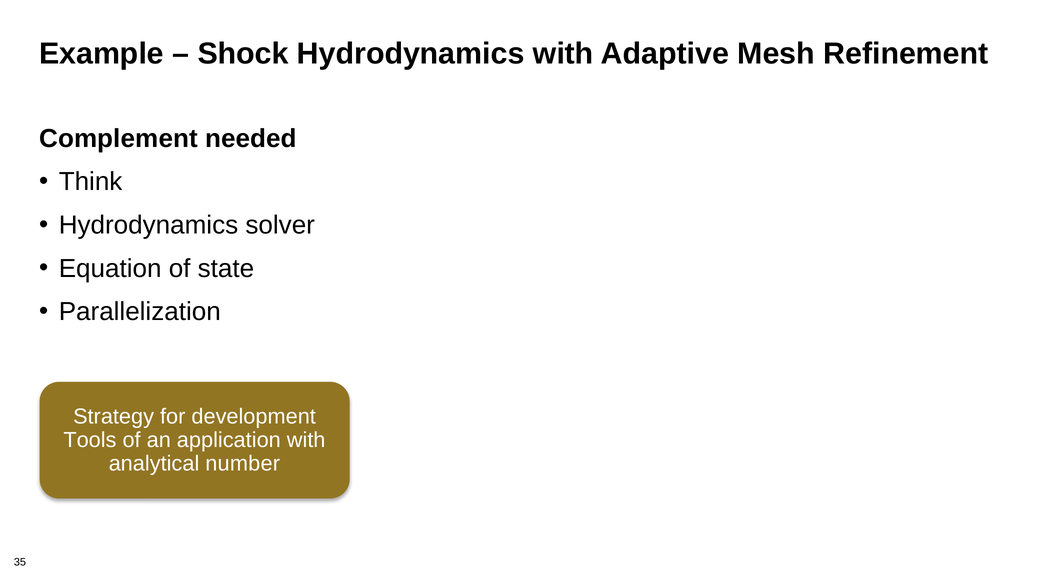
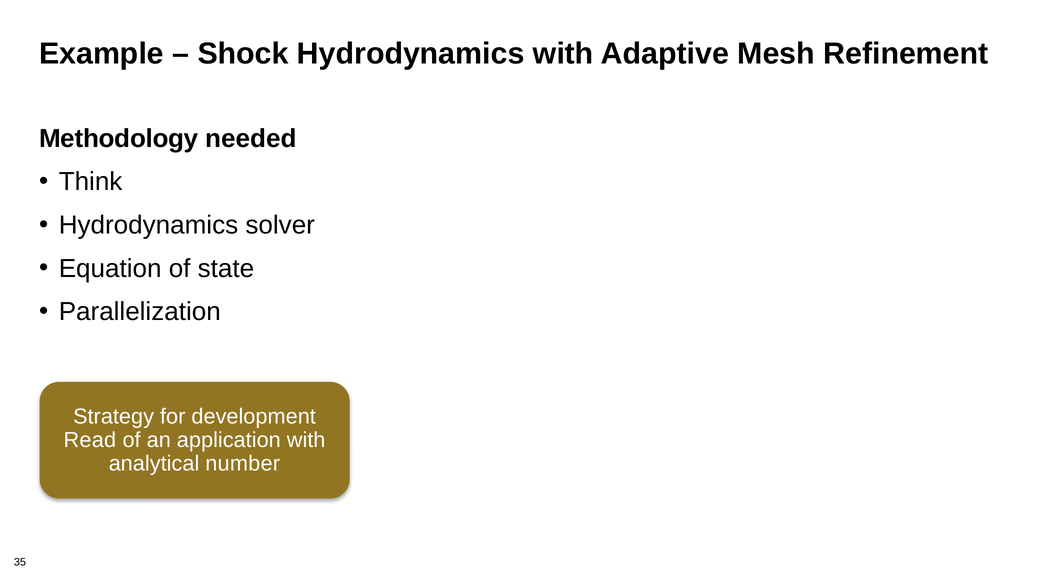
Complement: Complement -> Methodology (119, 139)
Tools: Tools -> Read (90, 440)
